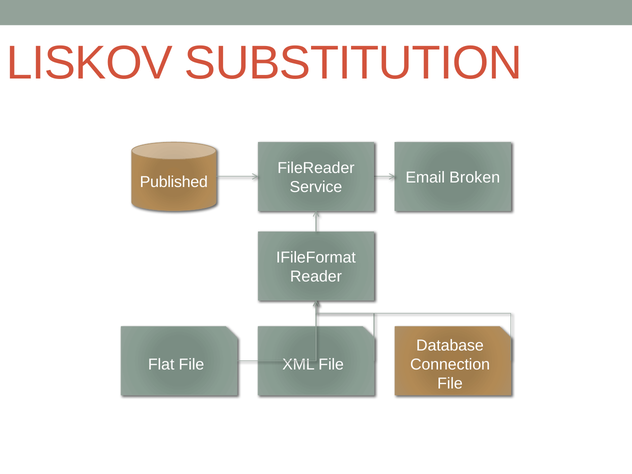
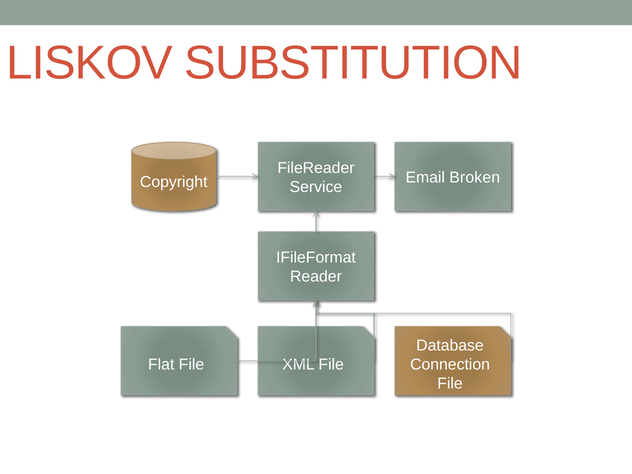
Published: Published -> Copyright (174, 182)
